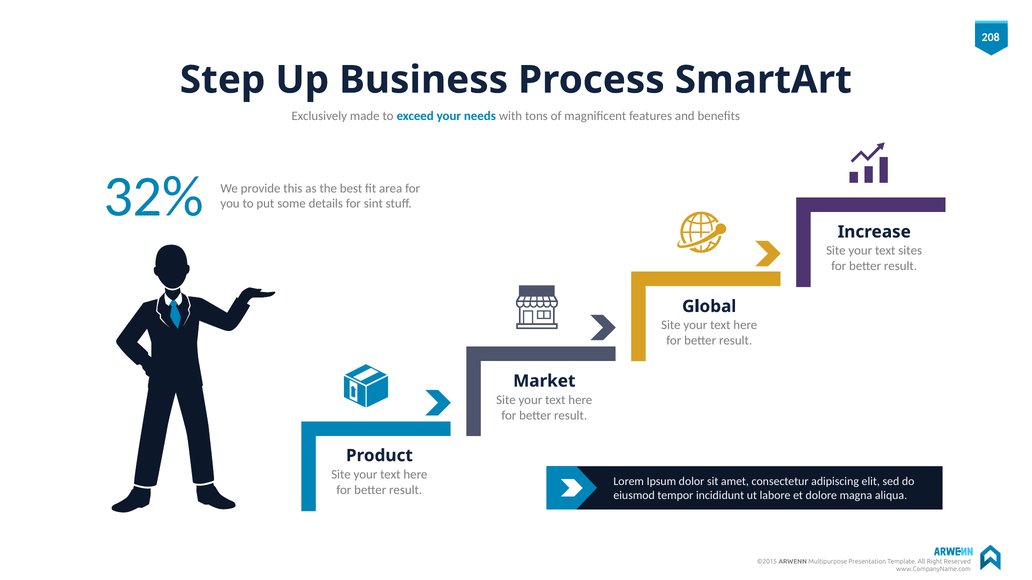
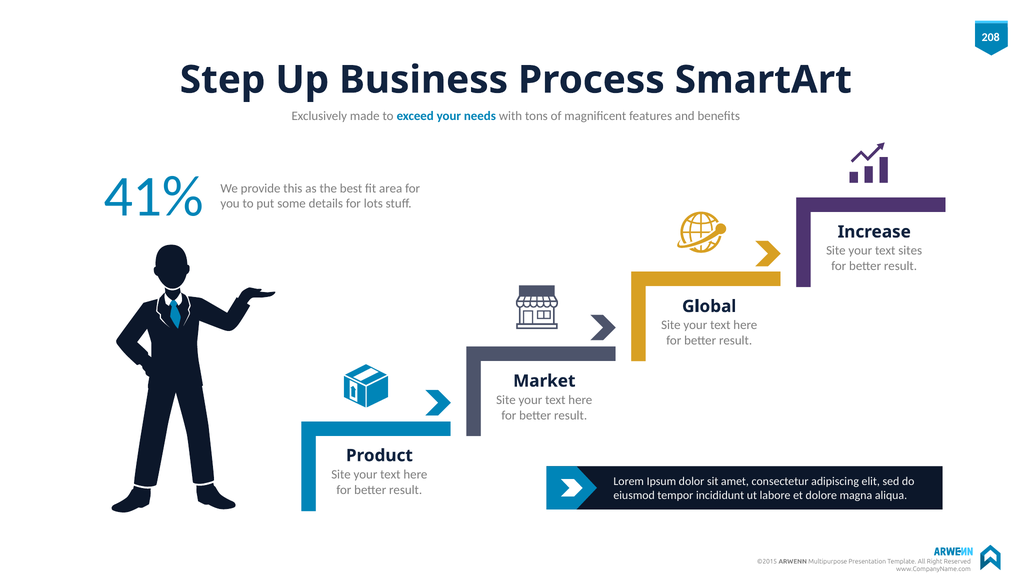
32%: 32% -> 41% (154, 197)
sint: sint -> lots (373, 204)
